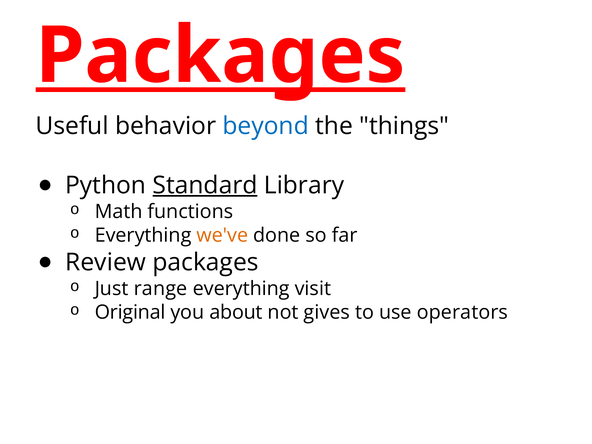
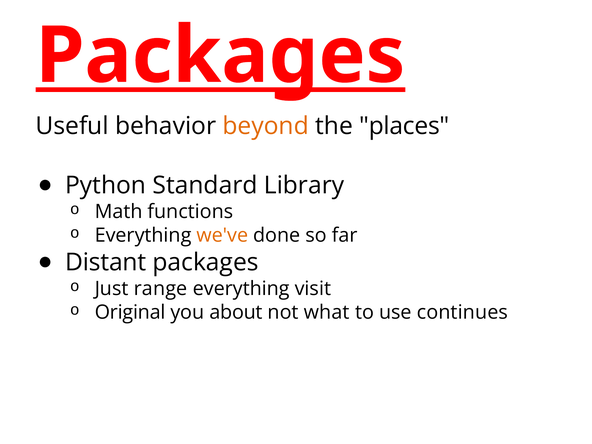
beyond colour: blue -> orange (266, 126)
things: things -> places (404, 126)
Standard underline: present -> none (205, 185)
Review: Review -> Distant (106, 262)
gives: gives -> what (327, 312)
operators: operators -> continues (462, 312)
